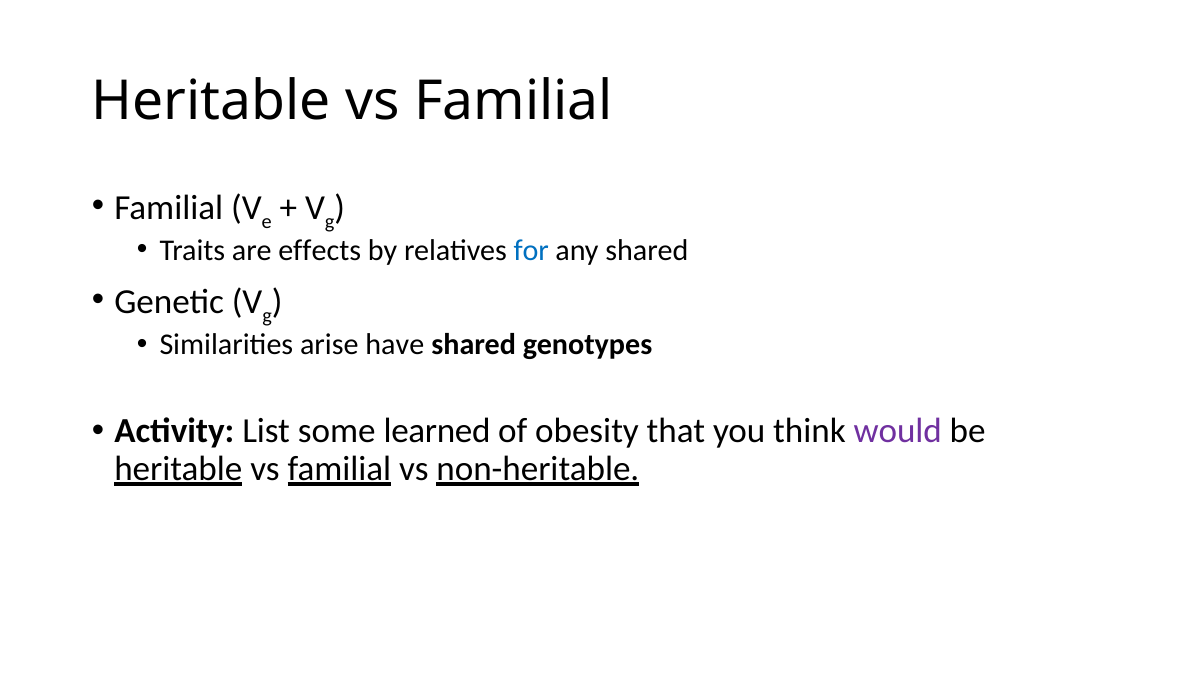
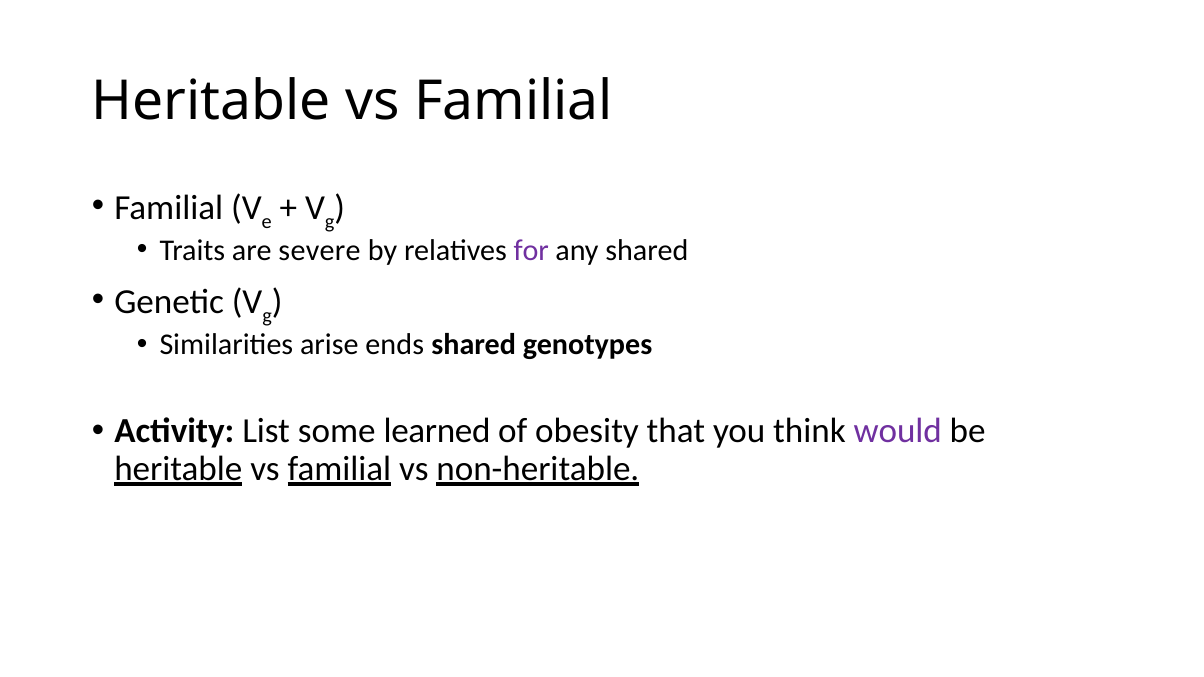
effects: effects -> severe (320, 250)
for colour: blue -> purple (531, 250)
have: have -> ends (395, 345)
